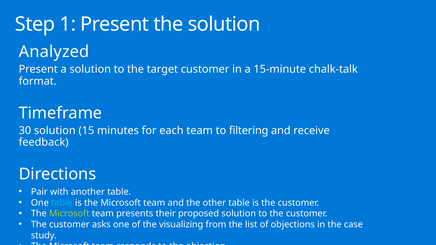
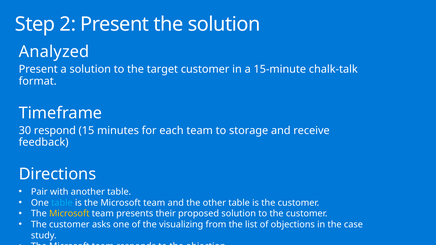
1: 1 -> 2 (68, 24)
30 solution: solution -> respond (55, 131)
filtering: filtering -> storage (249, 131)
Microsoft colour: light green -> yellow (69, 214)
